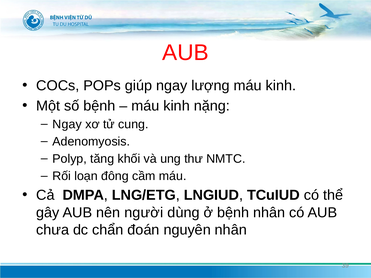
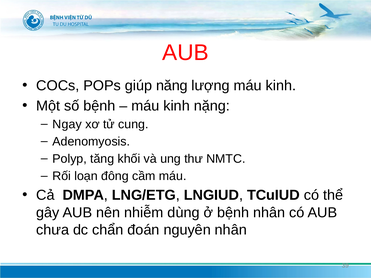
giúp ngay: ngay -> năng (172, 86)
người: người -> nhiễm (144, 213)
